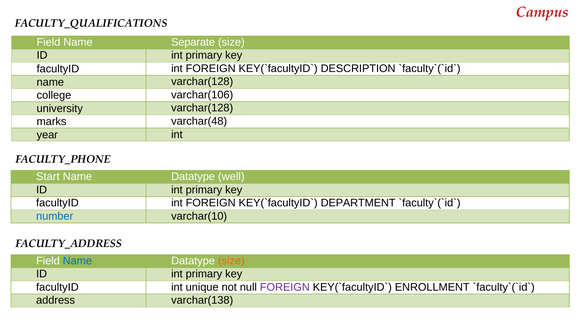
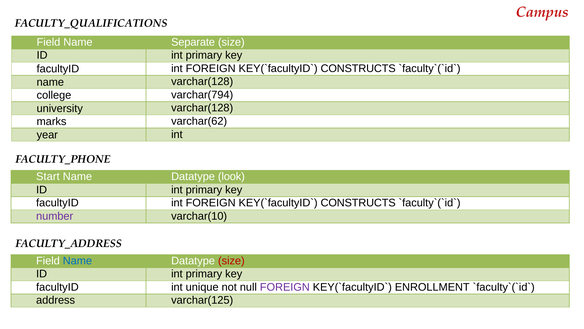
DESCRIPTION: DESCRIPTION -> CONSTRUCTS (358, 68)
varchar(106: varchar(106 -> varchar(794 (202, 95)
varchar(48: varchar(48 -> varchar(62 (199, 121)
well: well -> look (231, 176)
DEPARTMENT: DEPARTMENT -> CONSTRUCTS (358, 203)
number colour: blue -> purple (55, 216)
size colour: orange -> red (231, 260)
varchar(138: varchar(138 -> varchar(125 (202, 300)
